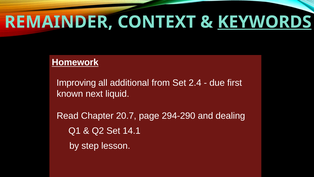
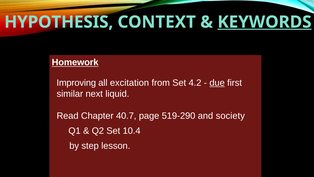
REMAINDER: REMAINDER -> HYPOTHESIS (59, 22)
additional: additional -> excitation (129, 83)
2.4: 2.4 -> 4.2 (195, 83)
due underline: none -> present (217, 83)
known: known -> similar (70, 94)
20.7: 20.7 -> 40.7 (126, 116)
294-290: 294-290 -> 519-290 (179, 116)
dealing: dealing -> society (230, 116)
14.1: 14.1 -> 10.4 (132, 131)
